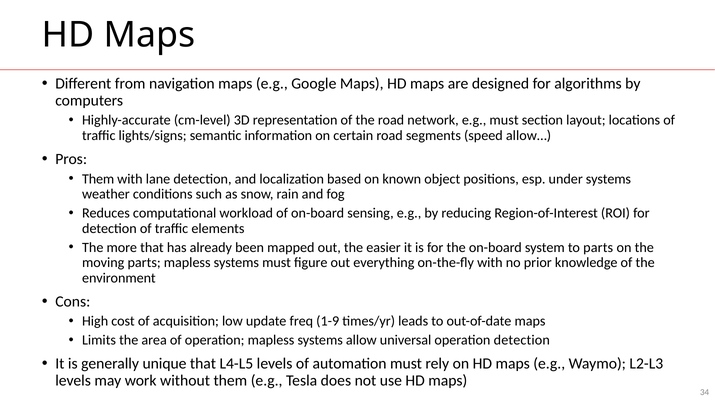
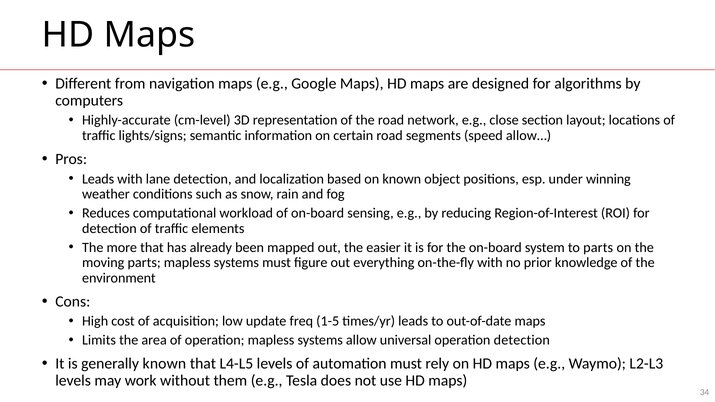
e.g must: must -> close (504, 120)
Them: Them -> Leads (98, 179)
under systems: systems -> winning (608, 179)
1-9: 1-9 -> 1-5 (328, 321)
generally unique: unique -> known (164, 364)
